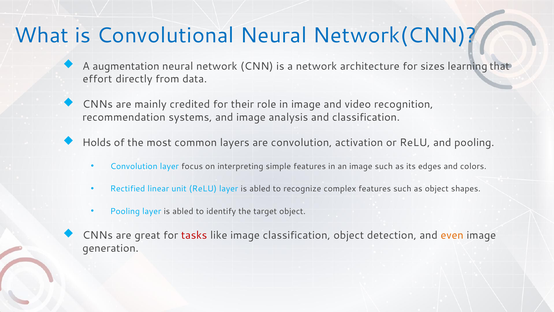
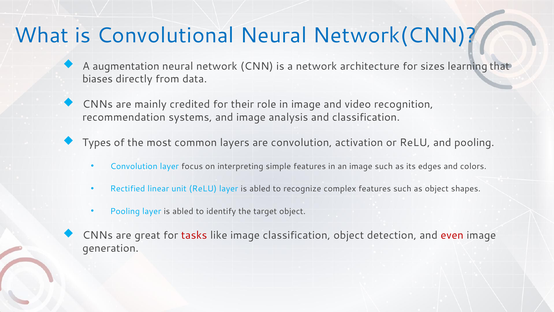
effort: effort -> biases (98, 79)
Holds: Holds -> Types (97, 142)
even colour: orange -> red (452, 235)
